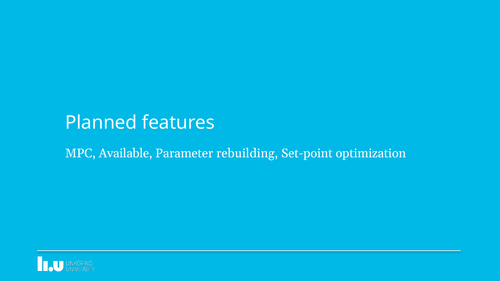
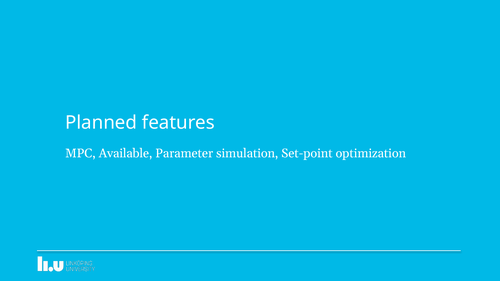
rebuilding: rebuilding -> simulation (247, 154)
